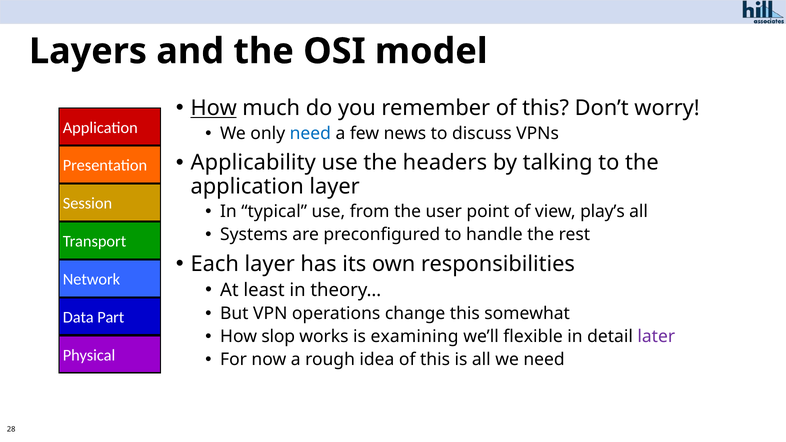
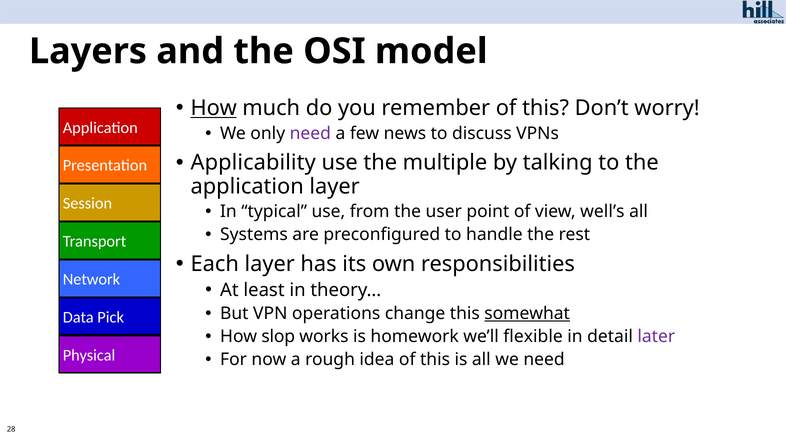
need colour: blue -> purple (310, 133)
headers: headers -> multiple (445, 163)
play’s: play’s -> well’s (602, 212)
somewhat underline: none -> present (527, 314)
Part: Part -> Pick (111, 318)
examining: examining -> homework (415, 337)
